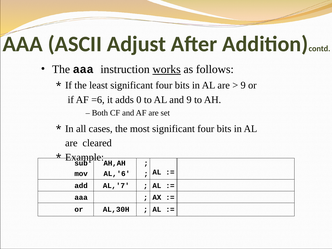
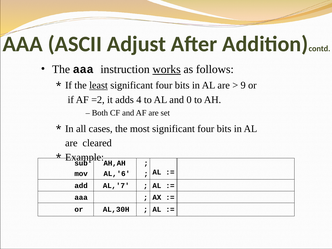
least underline: none -> present (99, 85)
=6: =6 -> =2 (98, 100)
0: 0 -> 4 (139, 100)
and 9: 9 -> 0 (189, 100)
